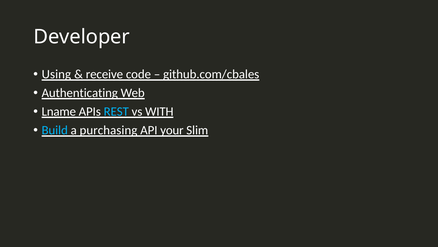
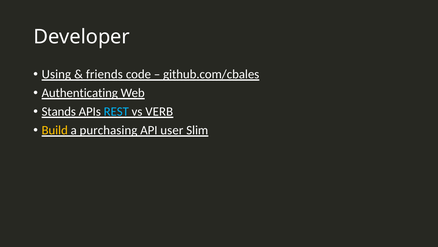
receive: receive -> friends (104, 74)
Lname: Lname -> Stands (59, 111)
WITH: WITH -> VERB (159, 111)
Build colour: light blue -> yellow (55, 130)
your: your -> user (172, 130)
